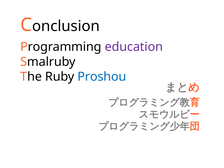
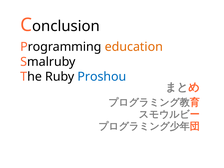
education colour: purple -> orange (134, 47)
